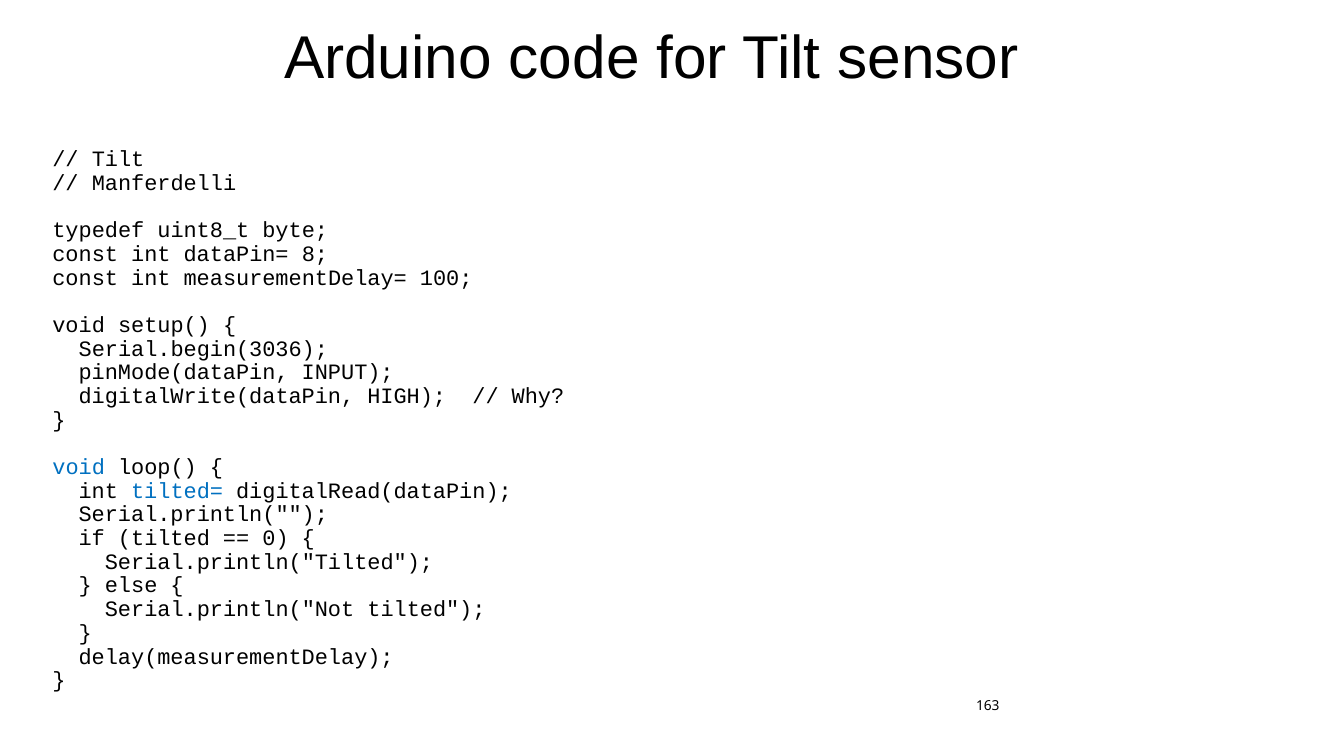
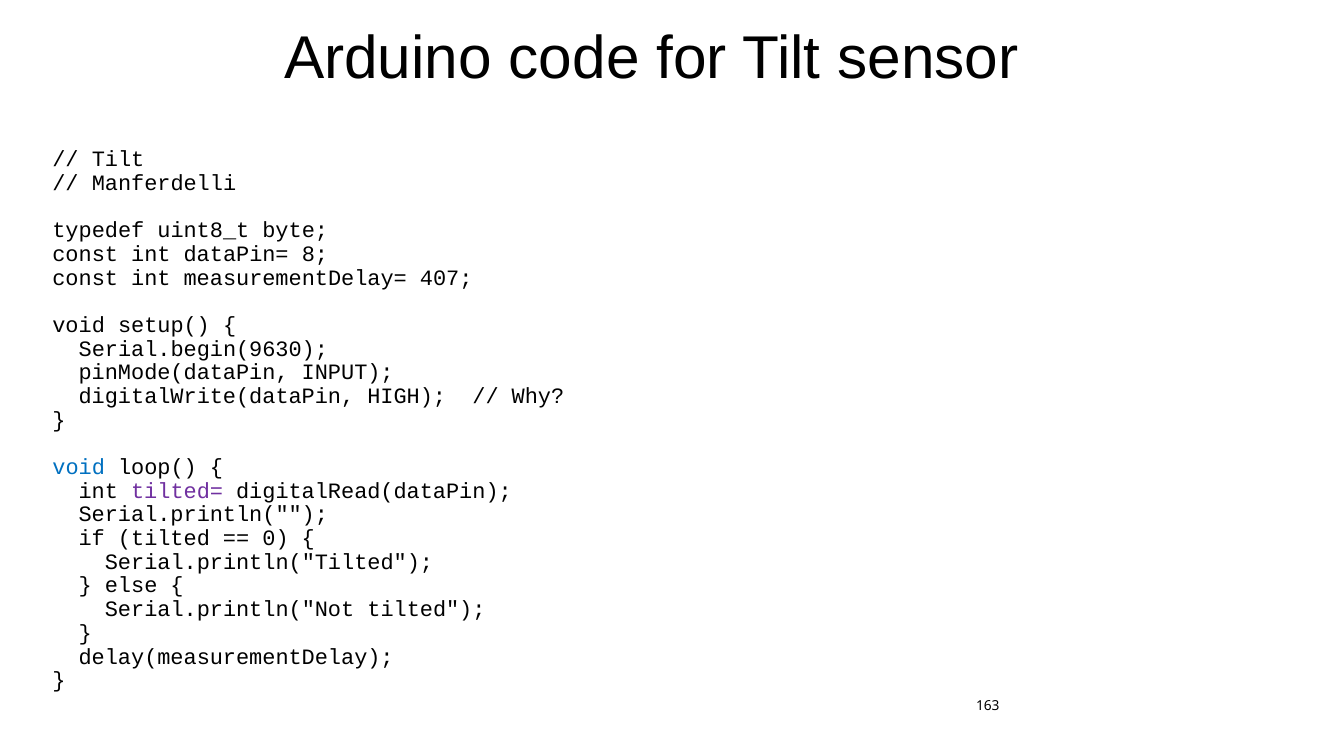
100: 100 -> 407 (446, 278)
Serial.begin(3036: Serial.begin(3036 -> Serial.begin(9630 (203, 349)
tilted= colour: blue -> purple (177, 491)
